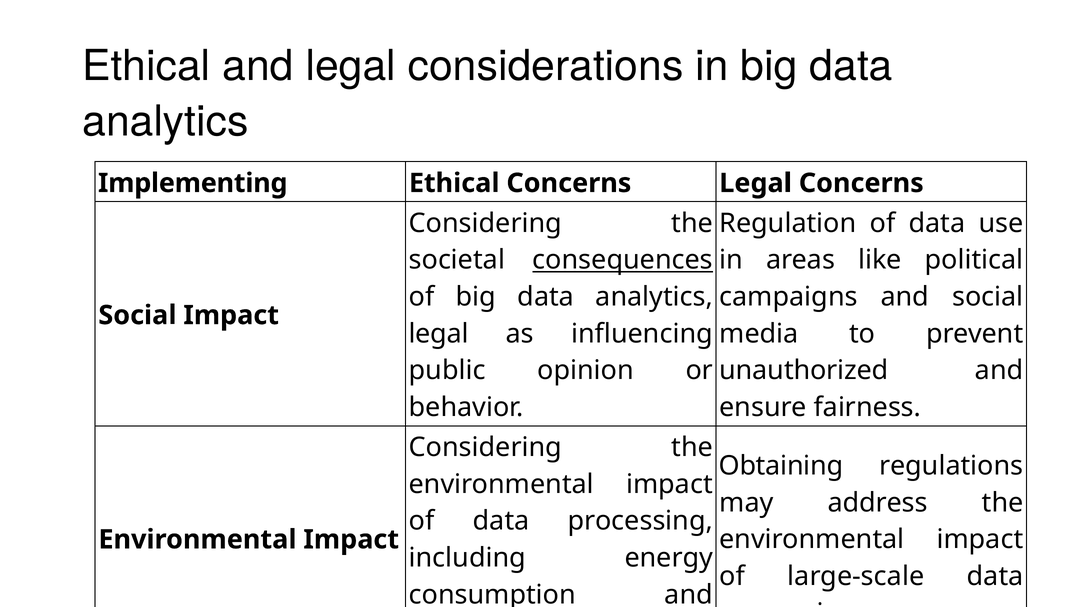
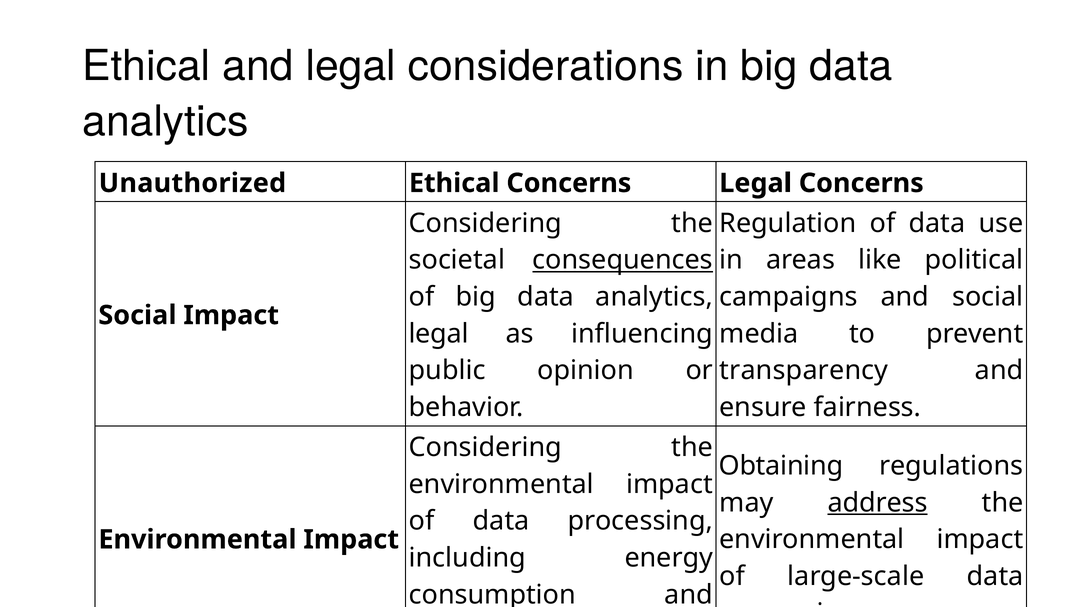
Implementing: Implementing -> Unauthorized (192, 183)
unauthorized: unauthorized -> transparency (804, 371)
address underline: none -> present (878, 503)
